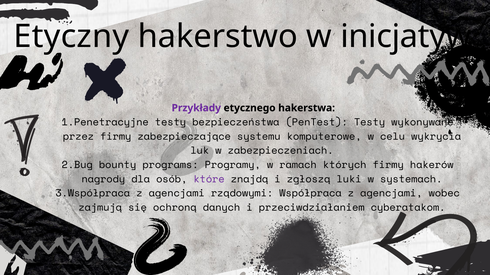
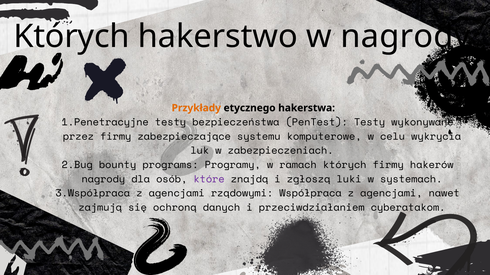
Etyczny: Etyczny -> Których (72, 37)
w inicjatyw: inicjatyw -> nagrody (406, 37)
Przykłady colour: purple -> orange (196, 108)
wobec: wobec -> nawet (444, 194)
